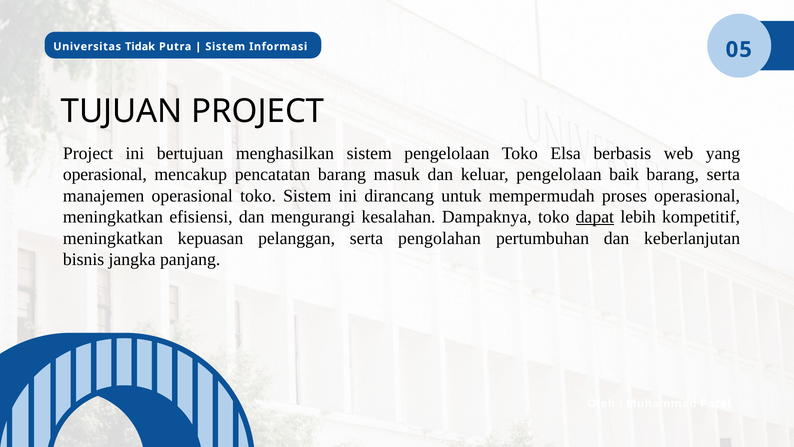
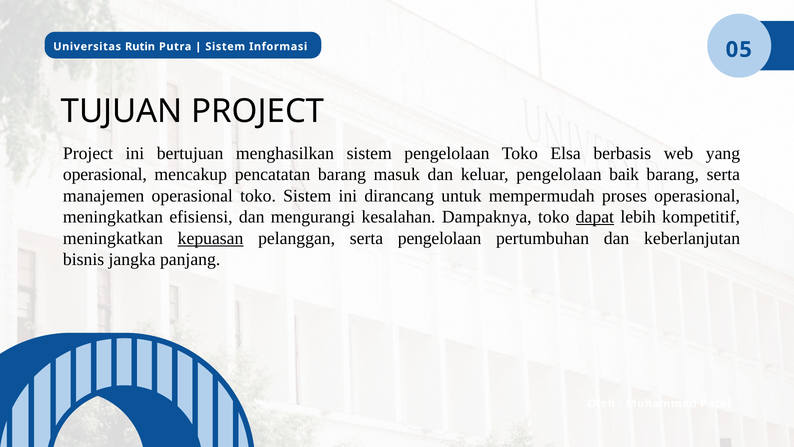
Tidak: Tidak -> Rutin (140, 47)
kepuasan underline: none -> present (211, 238)
serta pengolahan: pengolahan -> pengelolaan (440, 238)
